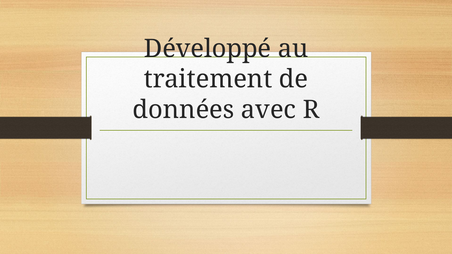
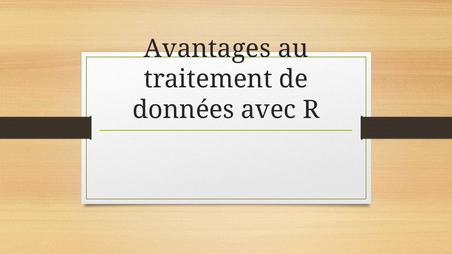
Développé: Développé -> Avantages (207, 49)
